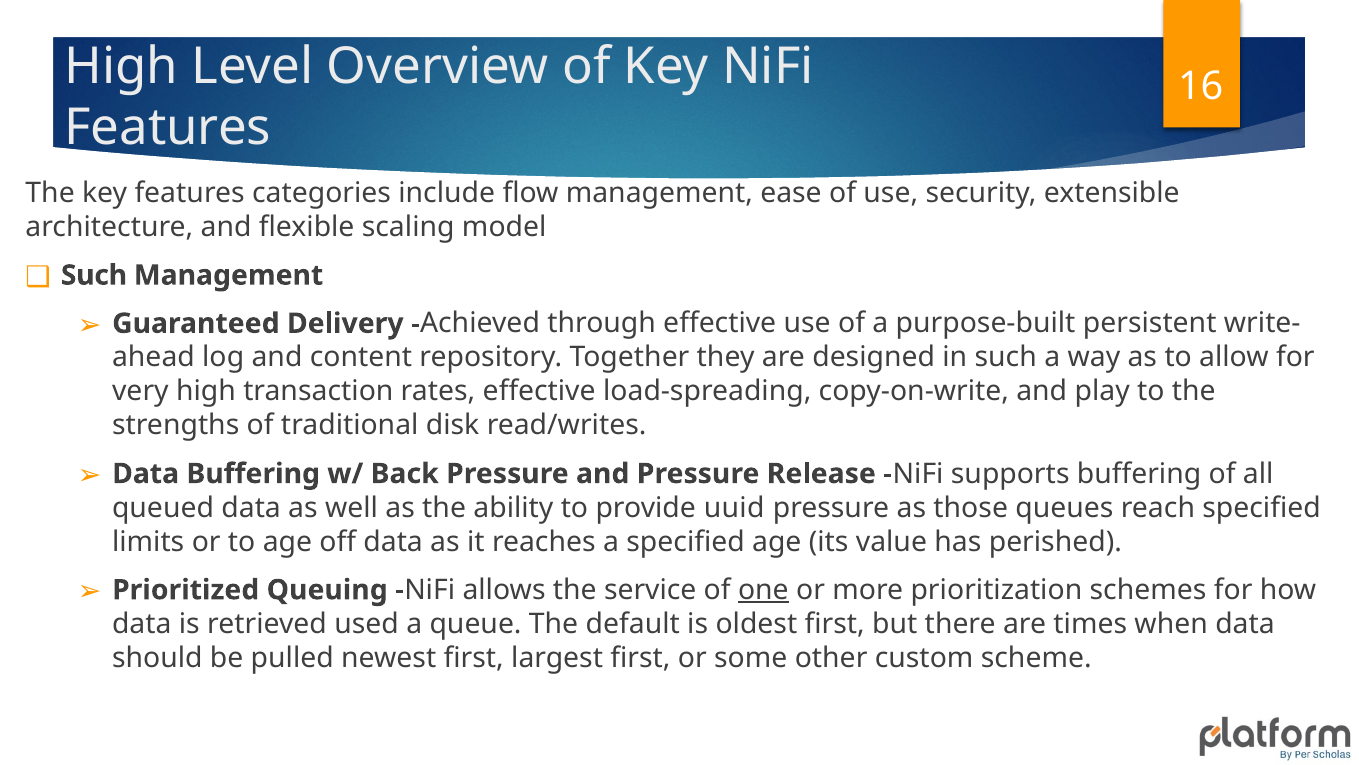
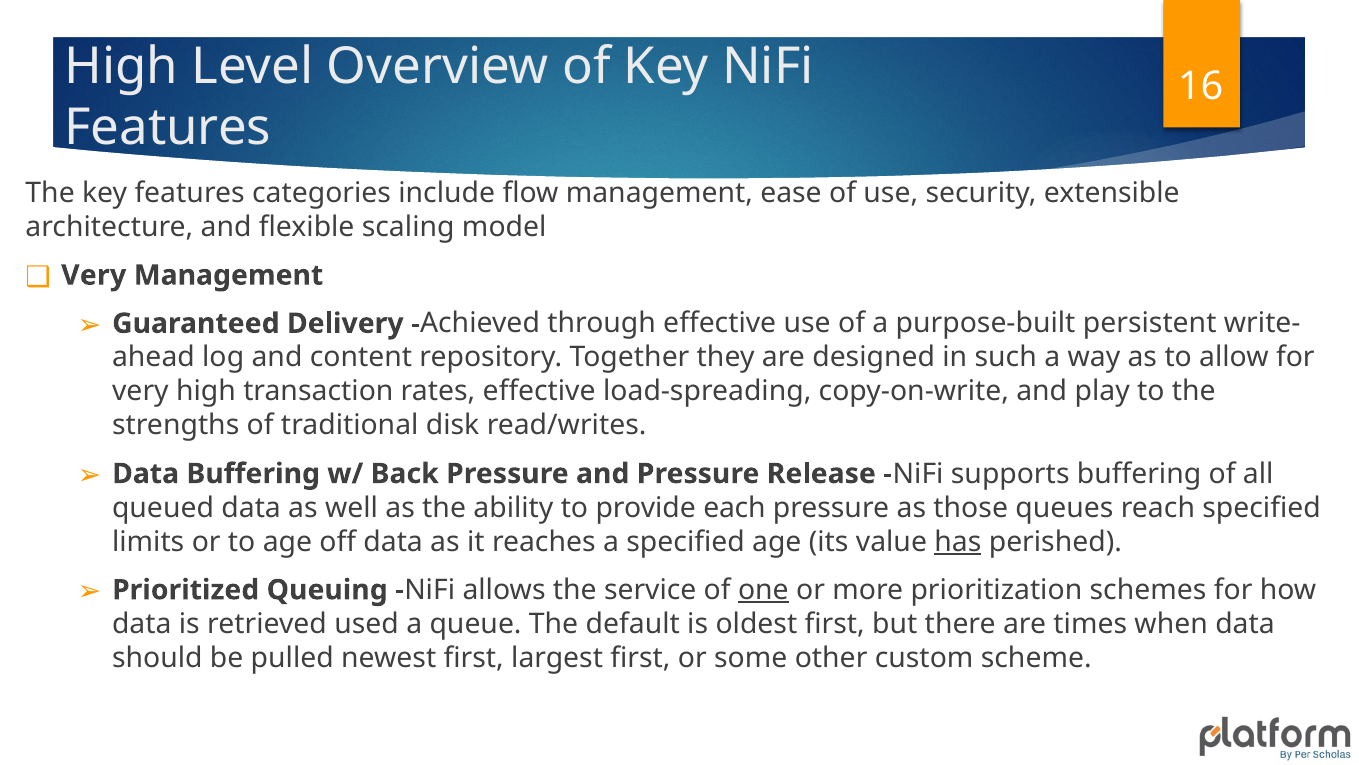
Such: Such -> Very (94, 275)
uuid: uuid -> each (734, 507)
has underline: none -> present (958, 541)
